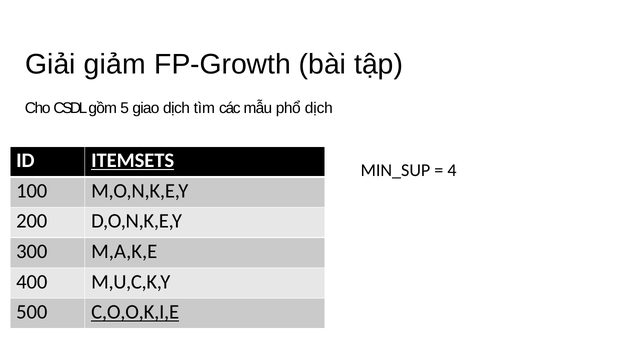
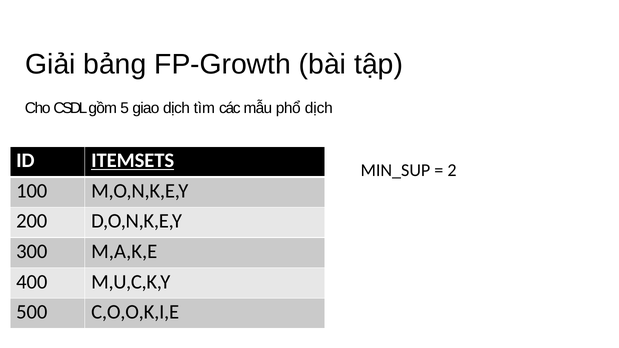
giảm: giảm -> bảng (115, 64)
4: 4 -> 2 (452, 170)
C,O,O,K,I,E underline: present -> none (135, 312)
